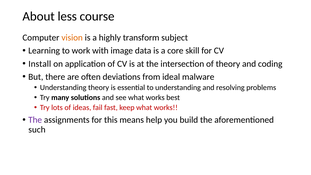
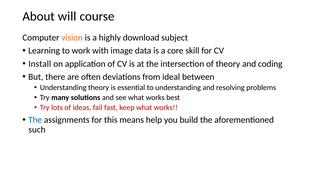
less: less -> will (67, 16)
transform: transform -> download (141, 38)
malware: malware -> between (198, 77)
The colour: purple -> blue (35, 120)
